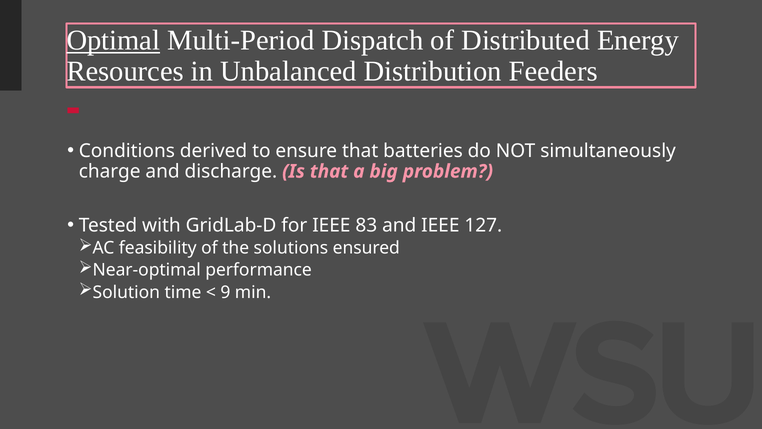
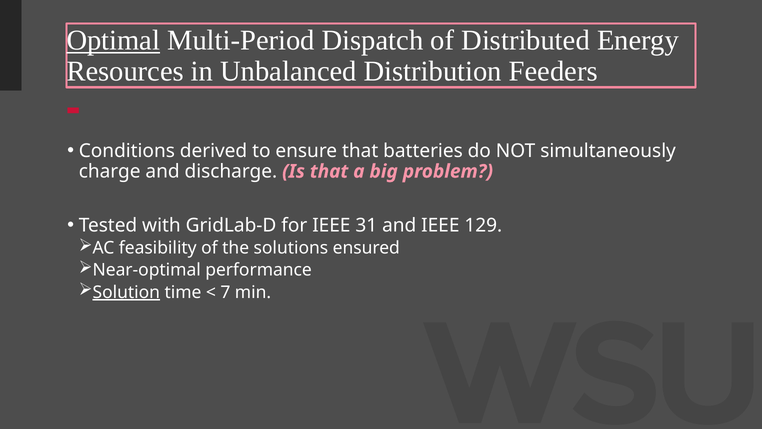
83: 83 -> 31 (366, 225)
127: 127 -> 129 (483, 225)
Solution underline: none -> present (126, 292)
9: 9 -> 7 (225, 292)
